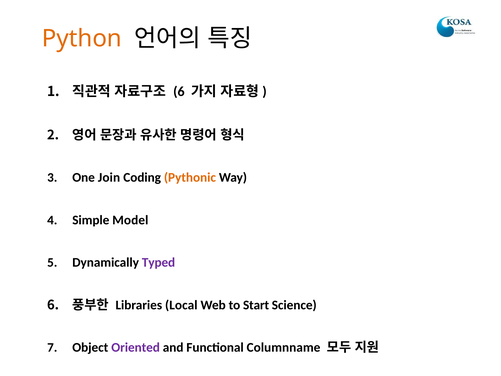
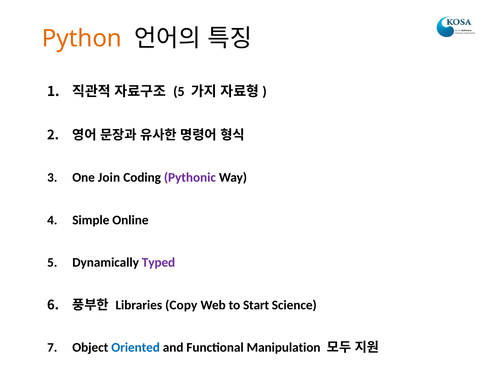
6: 6 -> 5 (179, 91)
Pythonic colour: orange -> purple (190, 177)
Model: Model -> Online (130, 220)
Local: Local -> Copy (181, 305)
Oriented colour: purple -> blue (136, 347)
Columnname: Columnname -> Manipulation (284, 347)
